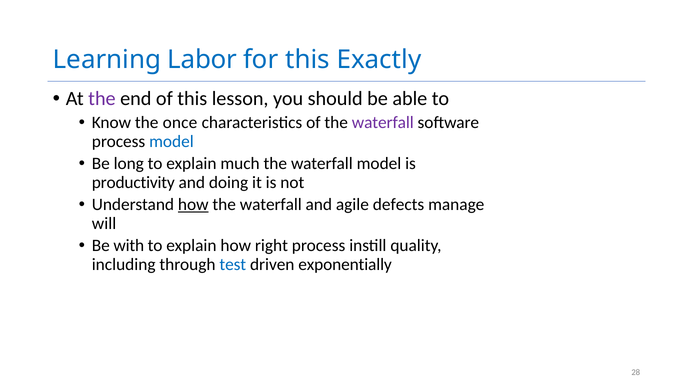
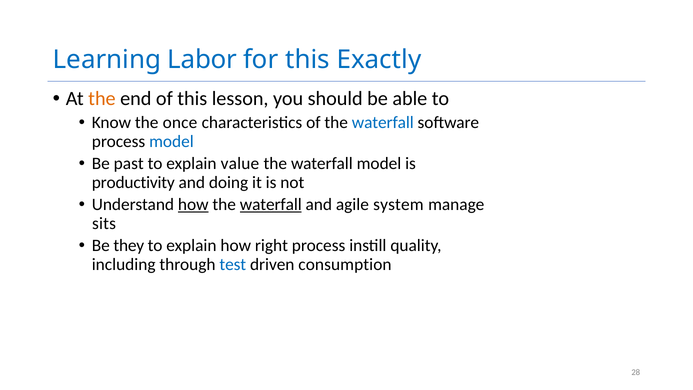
the colour: purple -> orange (102, 99)
waterfall colour: purple -> blue (383, 123)
long: long -> past (129, 164)
much: much -> value (240, 164)
waterfall underline: none -> present (271, 205)
defects: defects -> system (398, 205)
will: will -> sits (104, 223)
with: with -> they (129, 246)
exponentially: exponentially -> consumption (345, 264)
